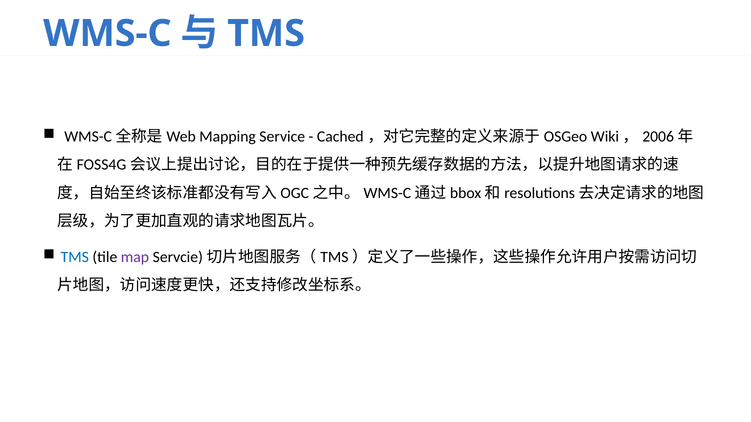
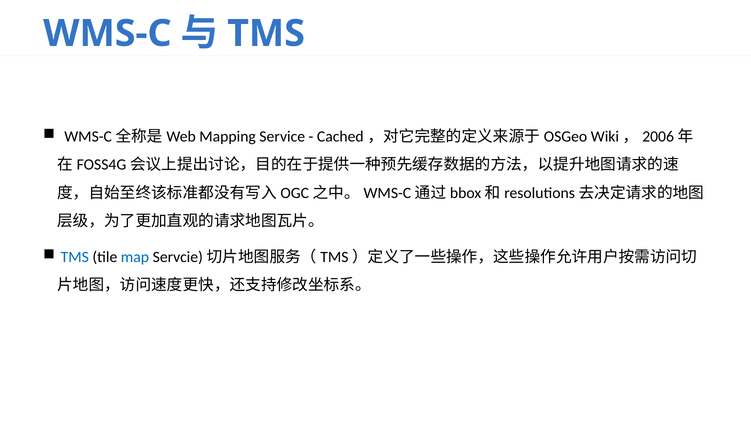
map colour: purple -> blue (135, 257)
